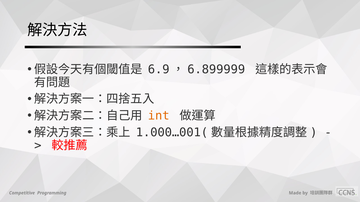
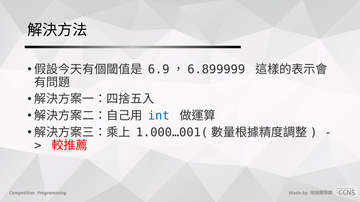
int colour: orange -> blue (159, 116)
